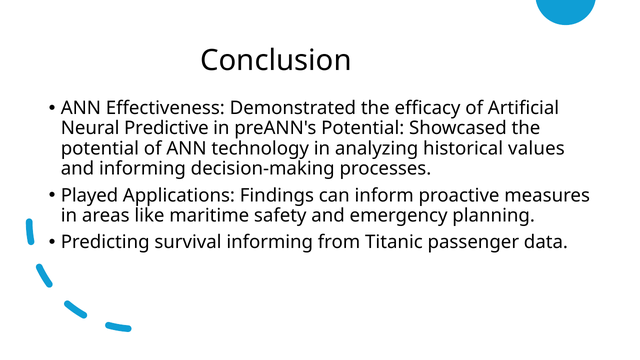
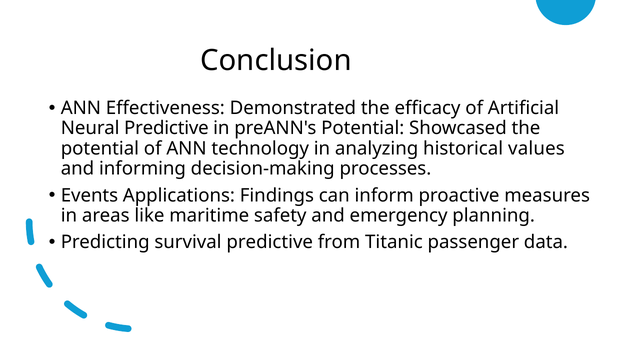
Played: Played -> Events (89, 195)
survival informing: informing -> predictive (270, 242)
